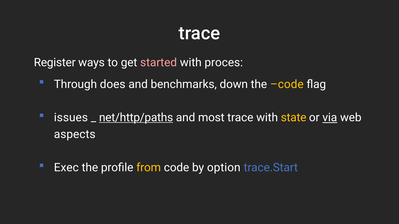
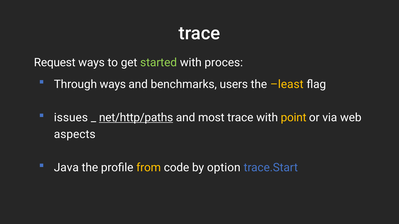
Register: Register -> Request (55, 63)
started colour: pink -> light green (159, 63)
Through does: does -> ways (113, 84)
down: down -> users (234, 84)
the code: code -> least (287, 84)
state: state -> point (294, 118)
via underline: present -> none (330, 118)
Exec: Exec -> Java (66, 168)
